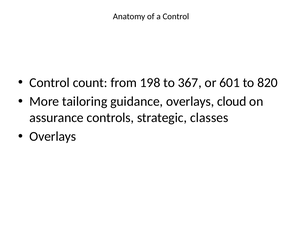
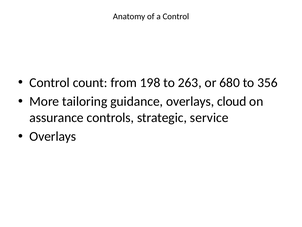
367: 367 -> 263 (190, 83)
601: 601 -> 680 (230, 83)
820: 820 -> 356 (268, 83)
classes: classes -> service (209, 117)
